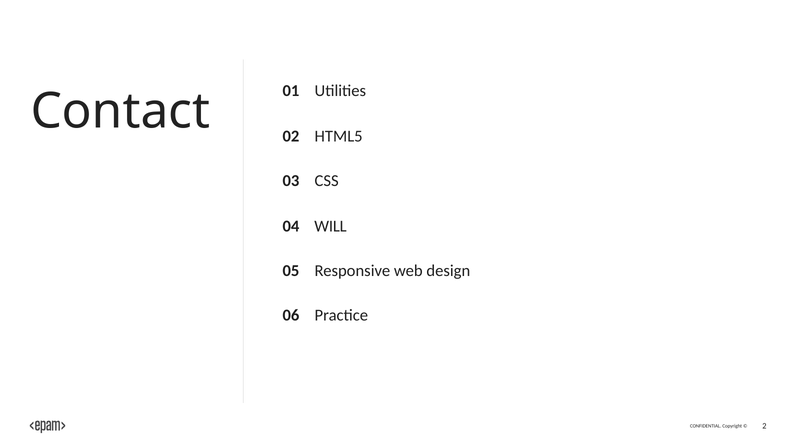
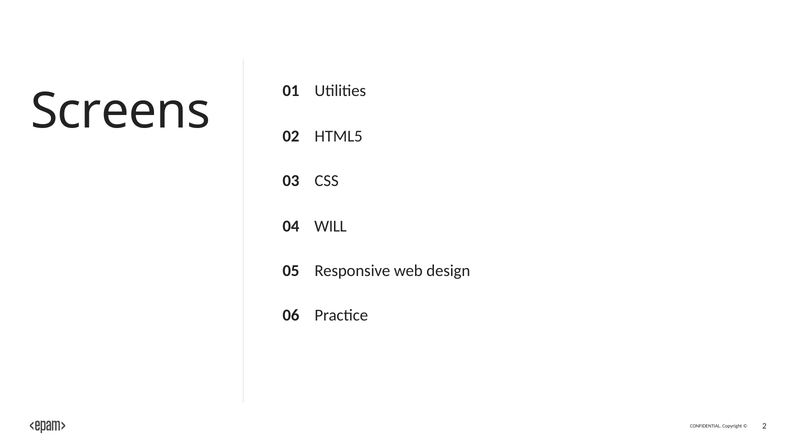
Contact: Contact -> Screens (121, 111)
